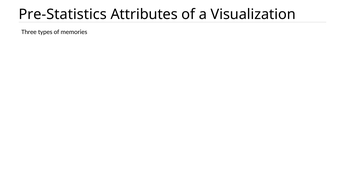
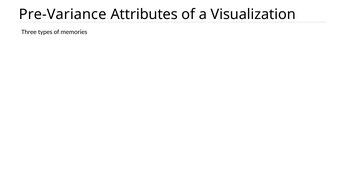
Pre-Statistics: Pre-Statistics -> Pre-Variance (63, 14)
